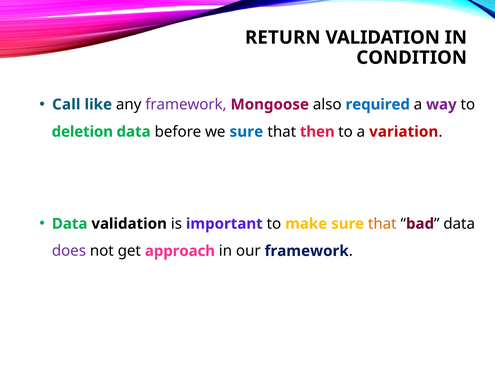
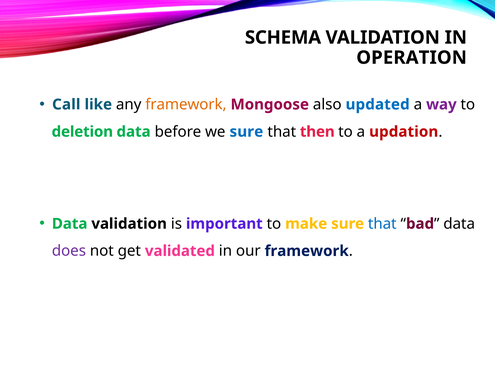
RETURN: RETURN -> SCHEMA (283, 37)
CONDITION: CONDITION -> OPERATION (412, 58)
framework colour: purple -> orange (186, 104)
required: required -> updated (378, 104)
variation: variation -> updation (404, 131)
that colour: orange -> blue (382, 223)
approach: approach -> validated (180, 250)
